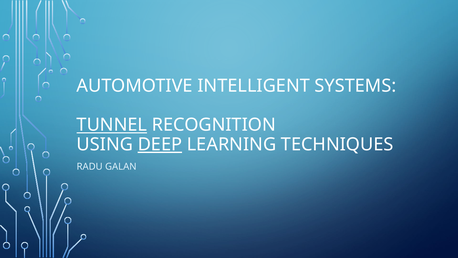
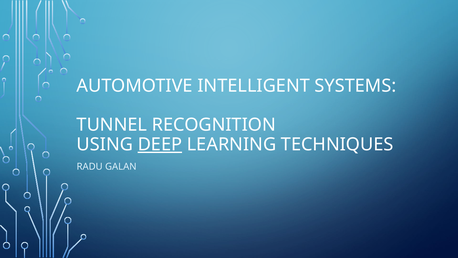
TUNNEL underline: present -> none (112, 125)
